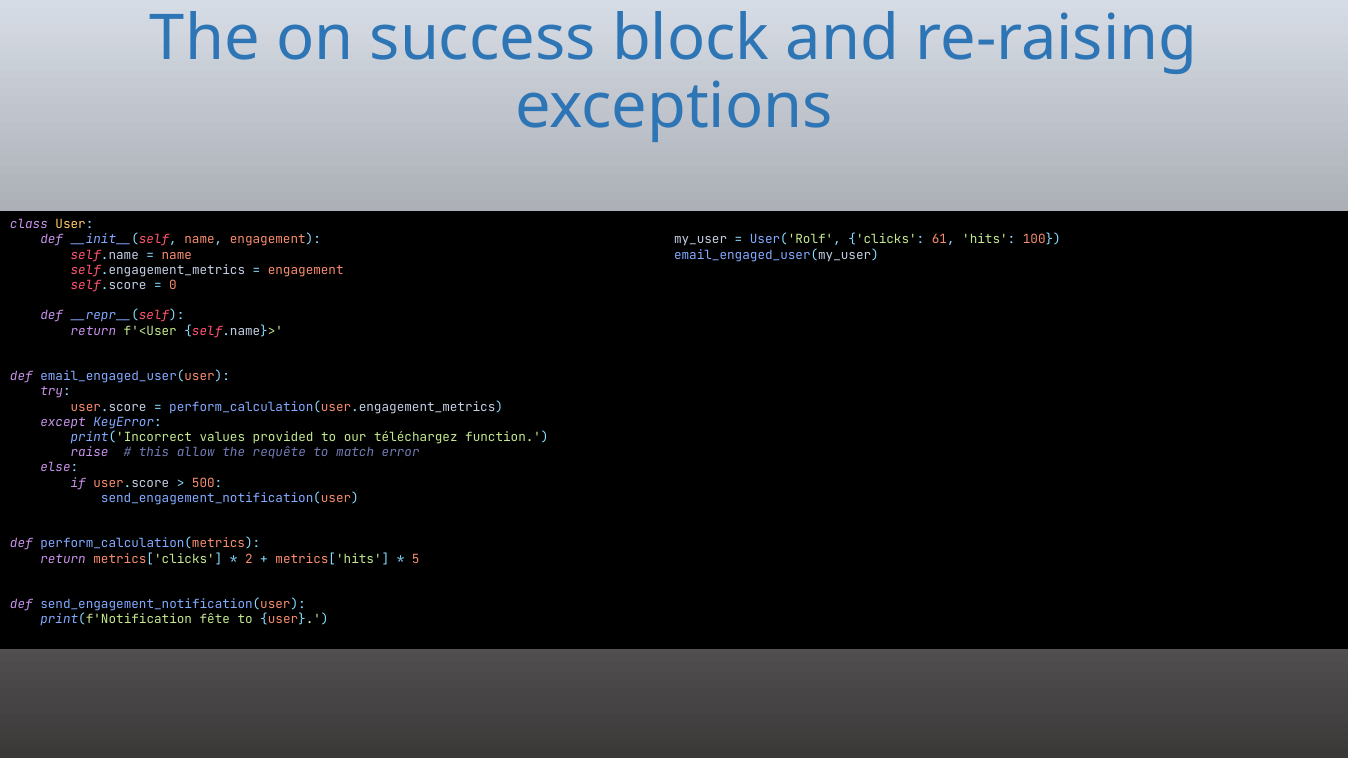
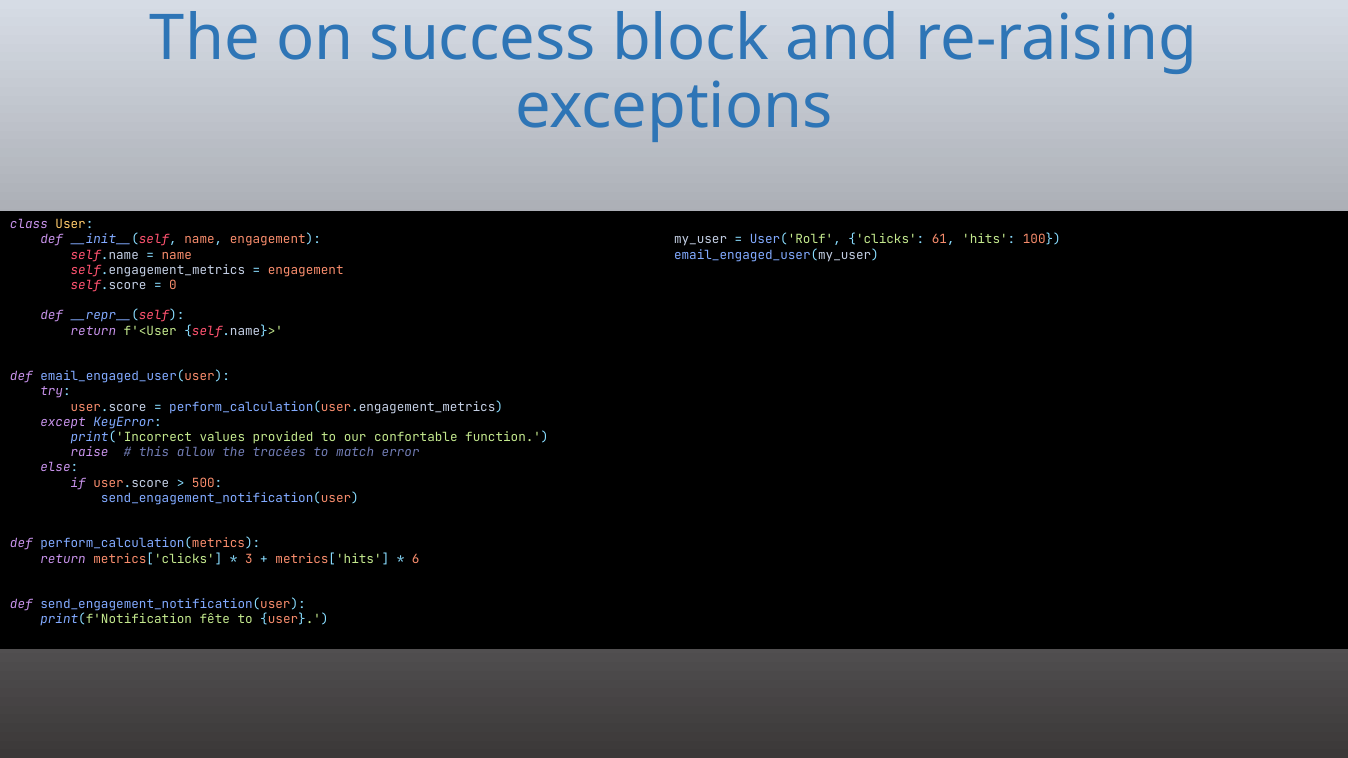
téléchargez: téléchargez -> confortable (416, 437)
requête: requête -> tracées (279, 453)
2: 2 -> 3 (249, 559)
5: 5 -> 6 (416, 559)
